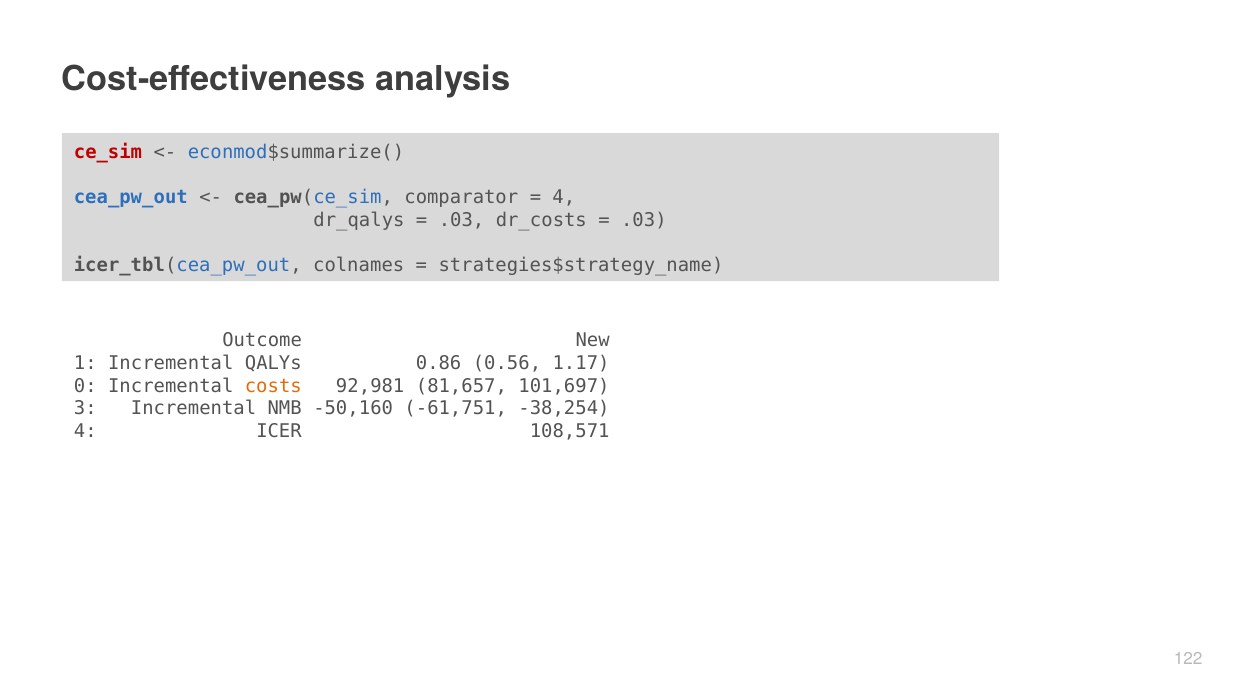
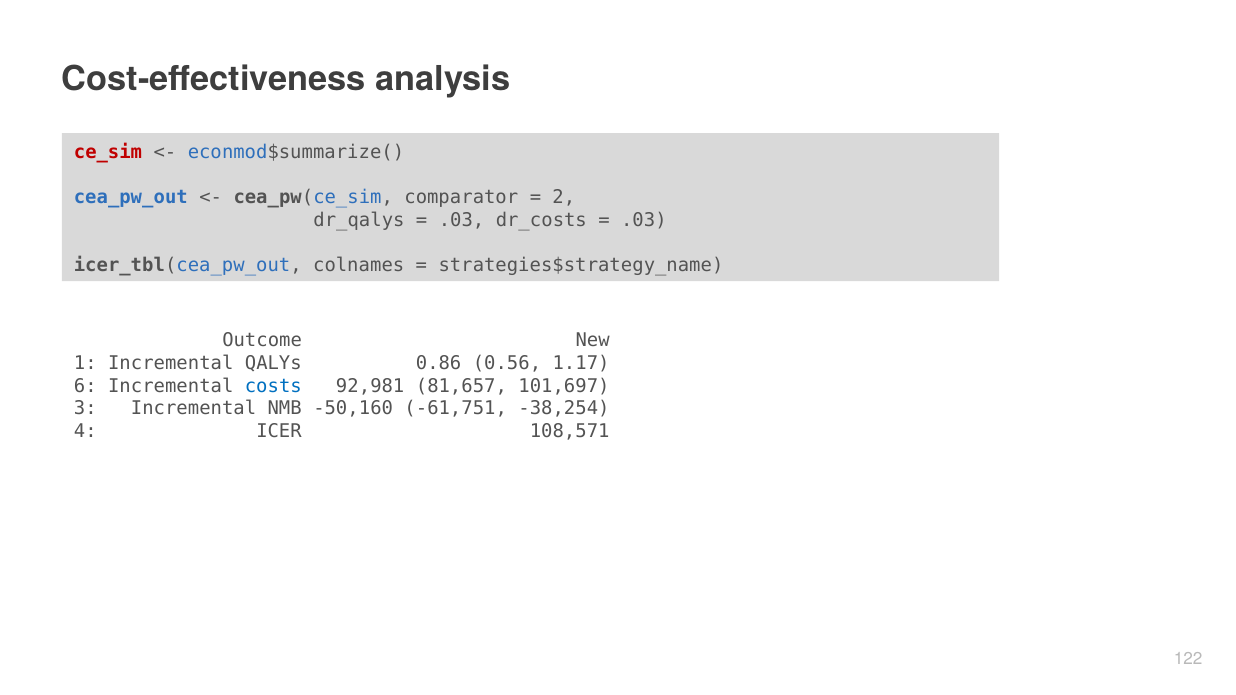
4: 4 -> 2 (564, 197)
0: 0 -> 6 (85, 386)
costs colour: orange -> blue (273, 386)
